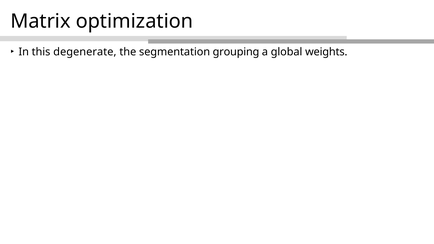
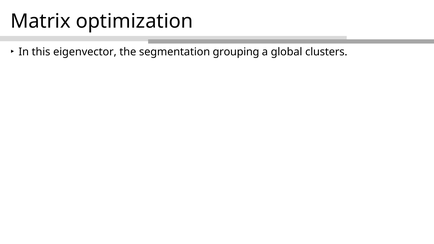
degenerate: degenerate -> eigenvector (85, 52)
weights: weights -> clusters (326, 52)
